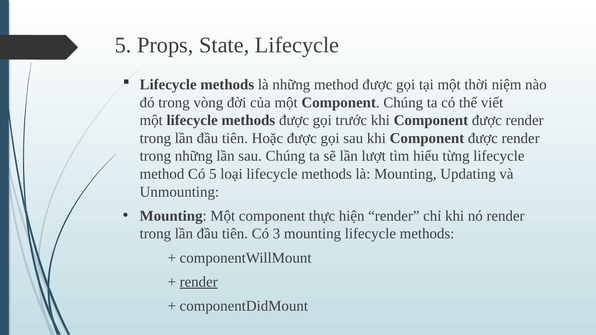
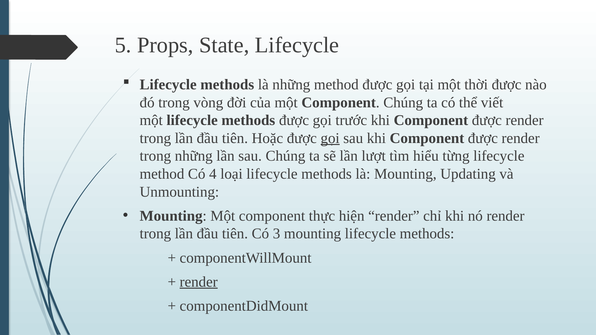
thời niệm: niệm -> được (507, 85)
gọi underline: none -> present (330, 138)
Có 5: 5 -> 4 (213, 174)
